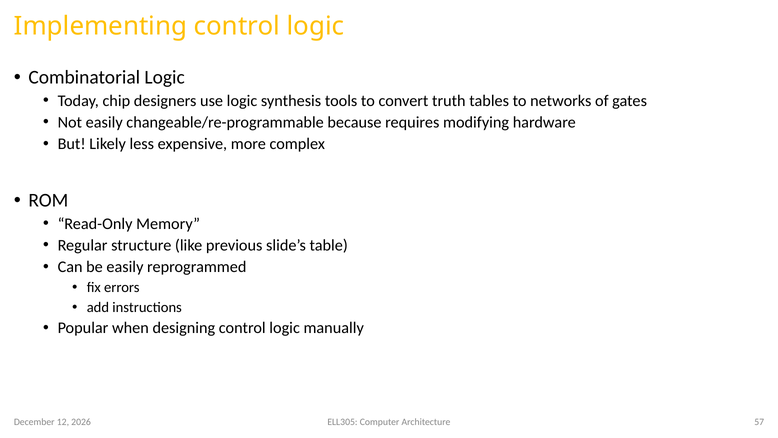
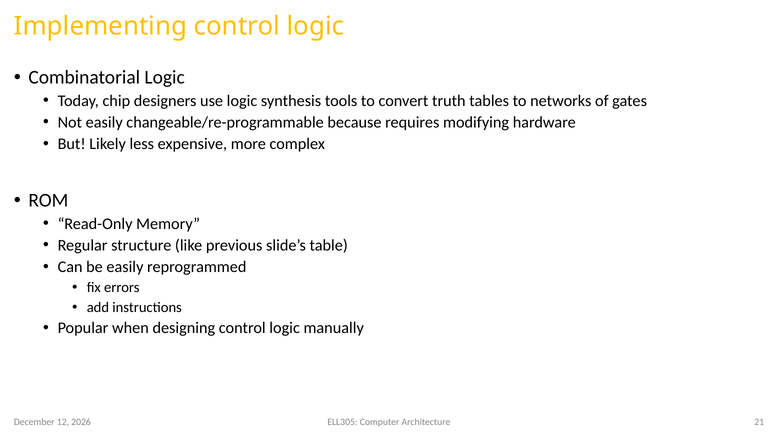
57: 57 -> 21 (759, 422)
